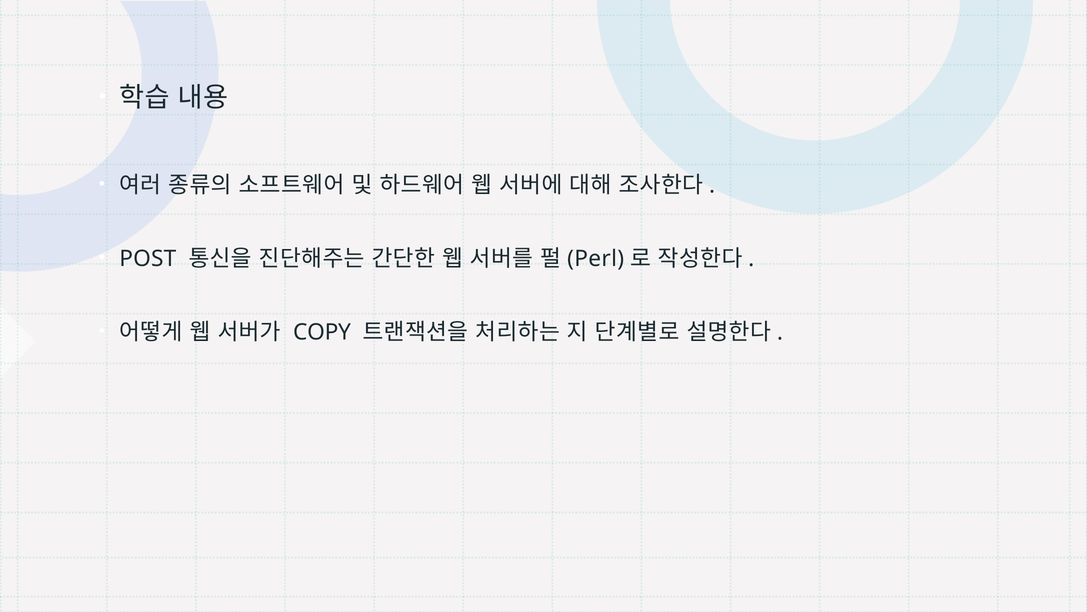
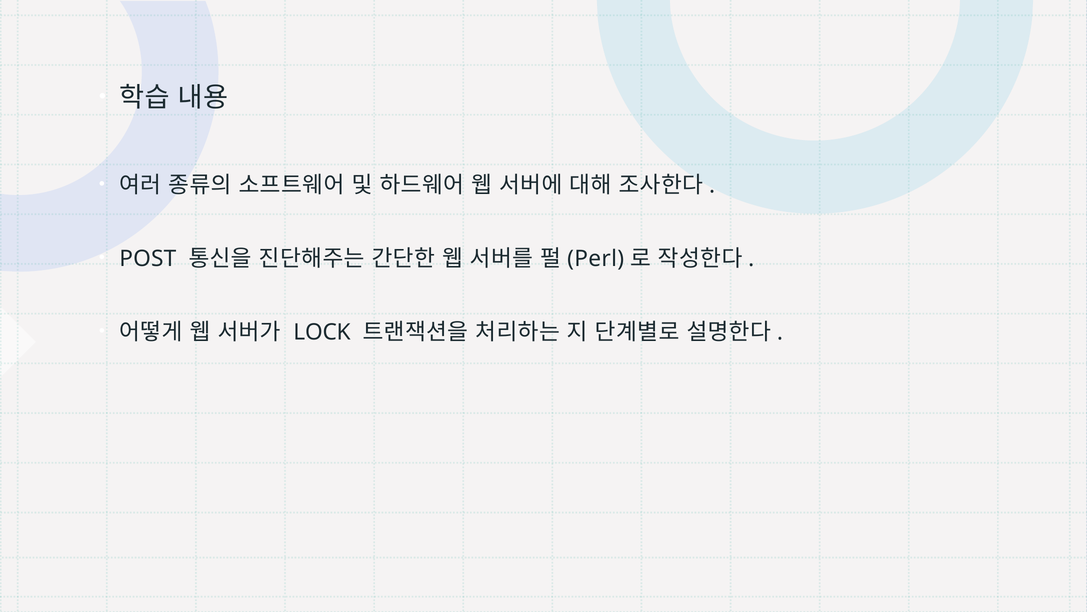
COPY: COPY -> LOCK (322, 332)
